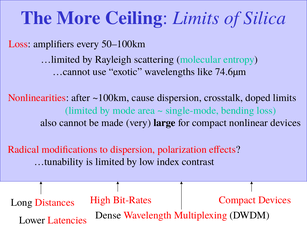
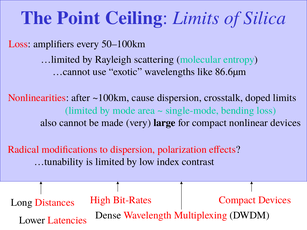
More: More -> Point (78, 18)
74.6µm: 74.6µm -> 86.6µm (231, 72)
